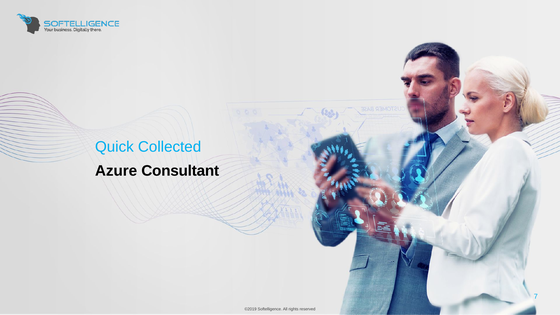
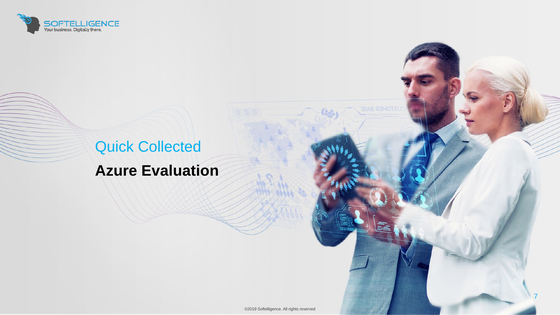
Consultant: Consultant -> Evaluation (180, 171)
